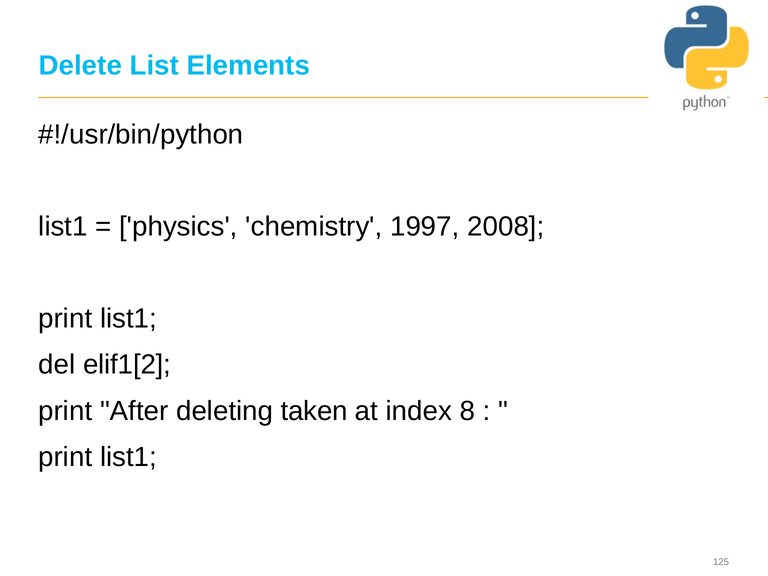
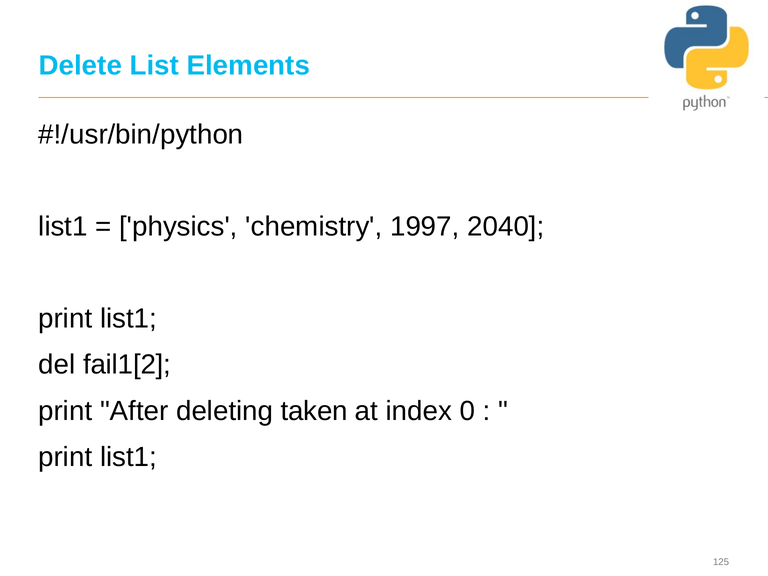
2008: 2008 -> 2040 (506, 227)
elif1[2: elif1[2 -> fail1[2 (127, 365)
8: 8 -> 0 (467, 411)
